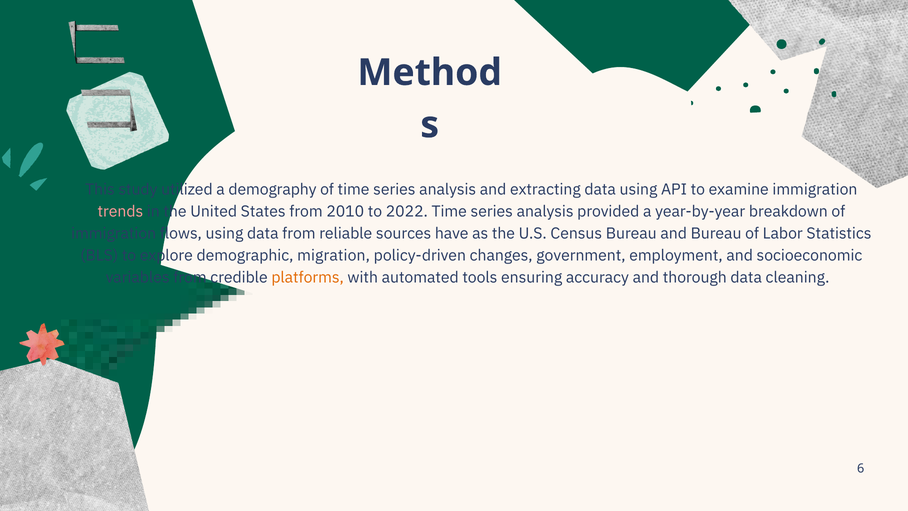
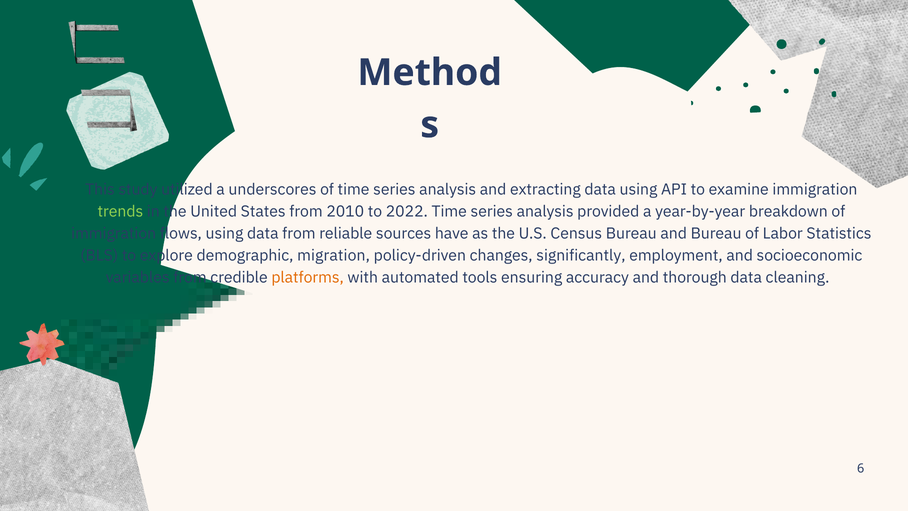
demography: demography -> underscores (272, 189)
trends colour: pink -> light green (120, 211)
government: government -> significantly (581, 255)
